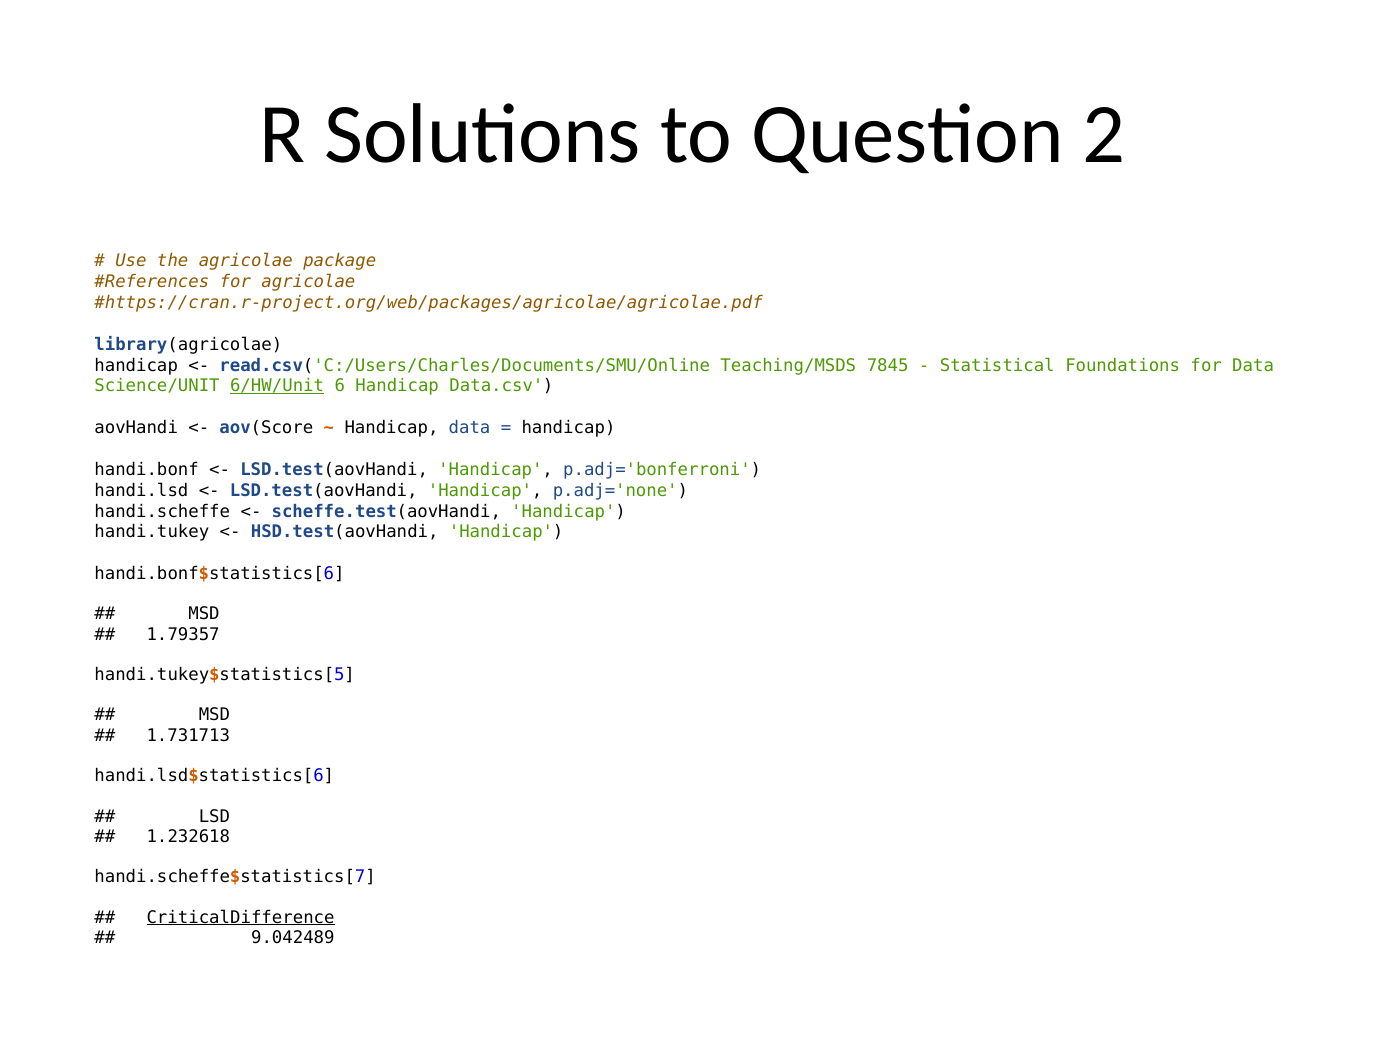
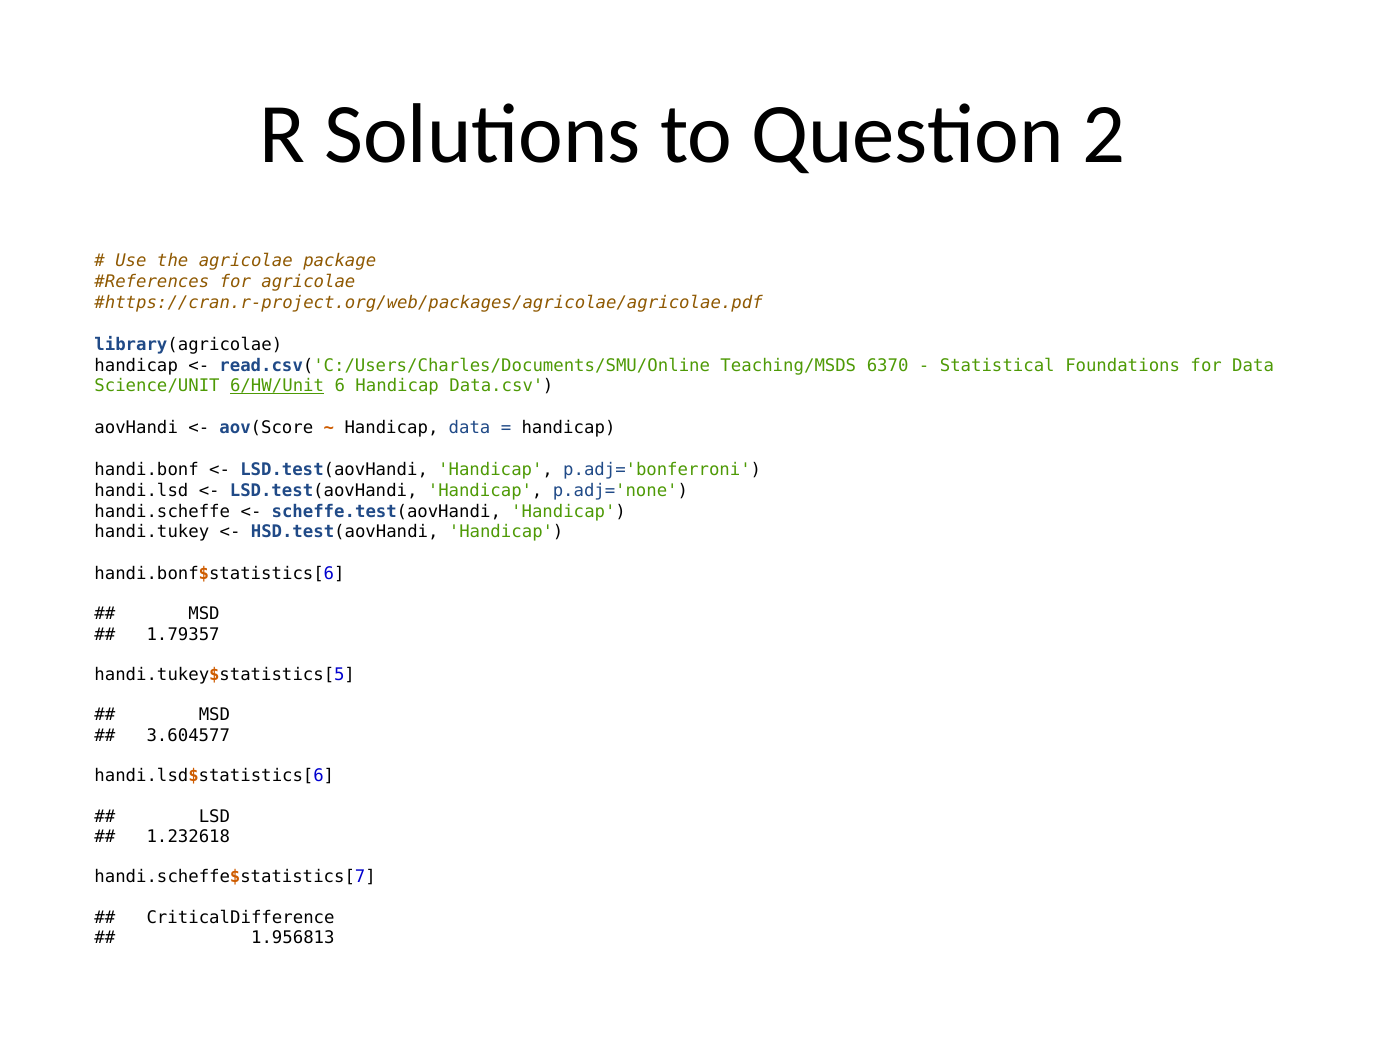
7845: 7845 -> 6370 (888, 365)
1.731713: 1.731713 -> 3.604577 (188, 736)
CriticalDifference underline: present -> none (241, 917)
9.042489: 9.042489 -> 1.956813 (293, 938)
